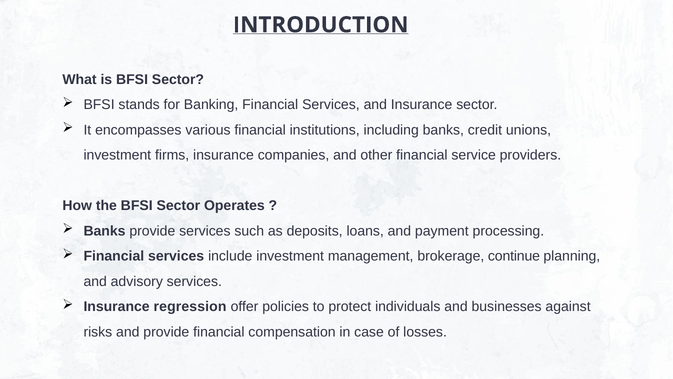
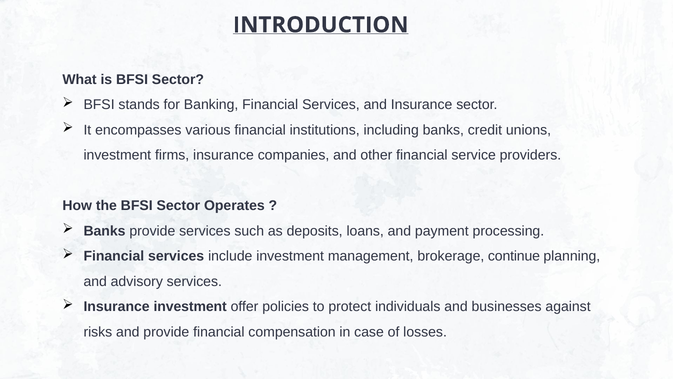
Insurance regression: regression -> investment (190, 306)
